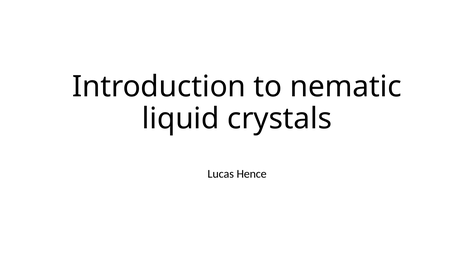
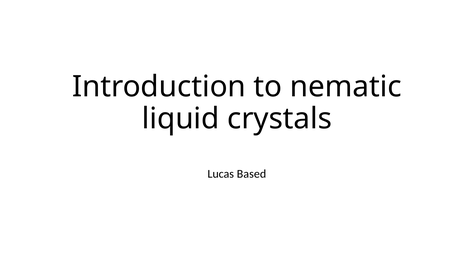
Hence: Hence -> Based (251, 174)
